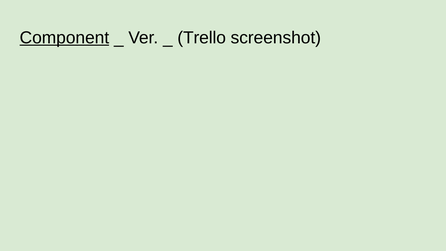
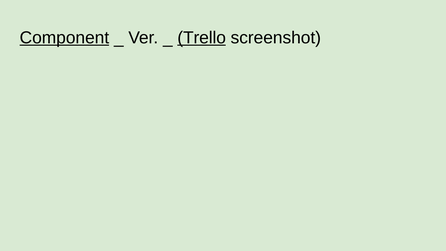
Trello underline: none -> present (202, 38)
